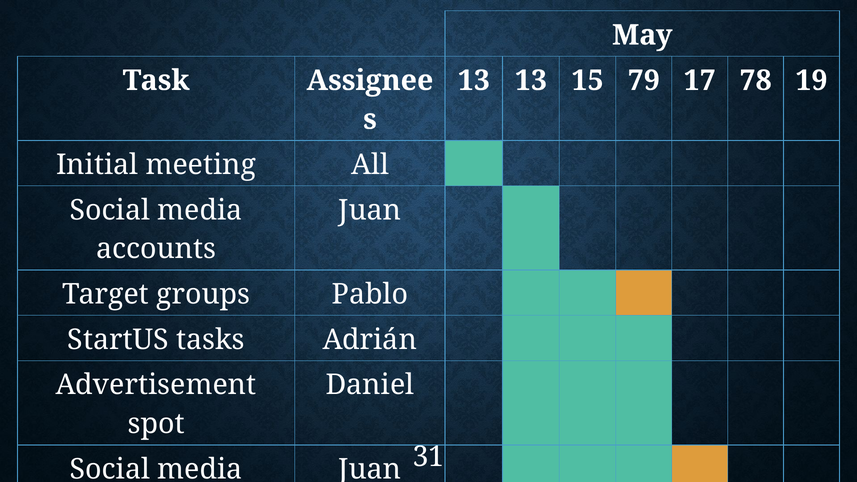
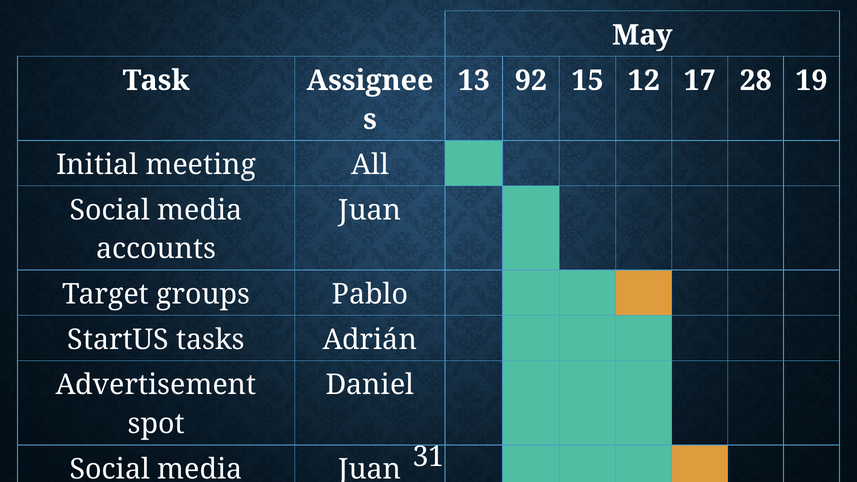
13 13: 13 -> 92 (531, 81)
79: 79 -> 12 (644, 81)
78: 78 -> 28 (756, 81)
